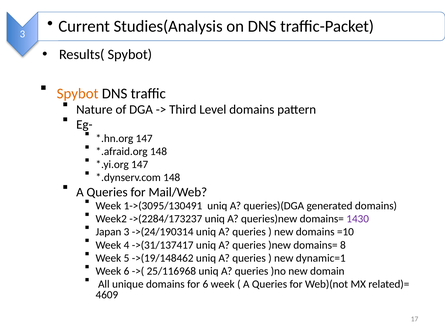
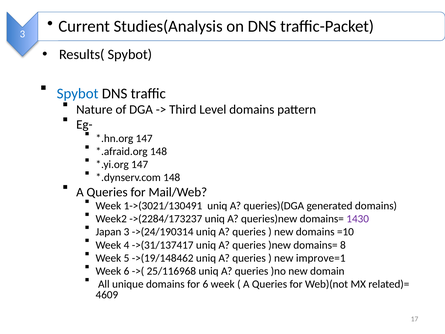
Spybot colour: orange -> blue (78, 94)
1->(3095/130491: 1->(3095/130491 -> 1->(3021/130491 (163, 206)
dynamic=1: dynamic=1 -> improve=1 (321, 258)
